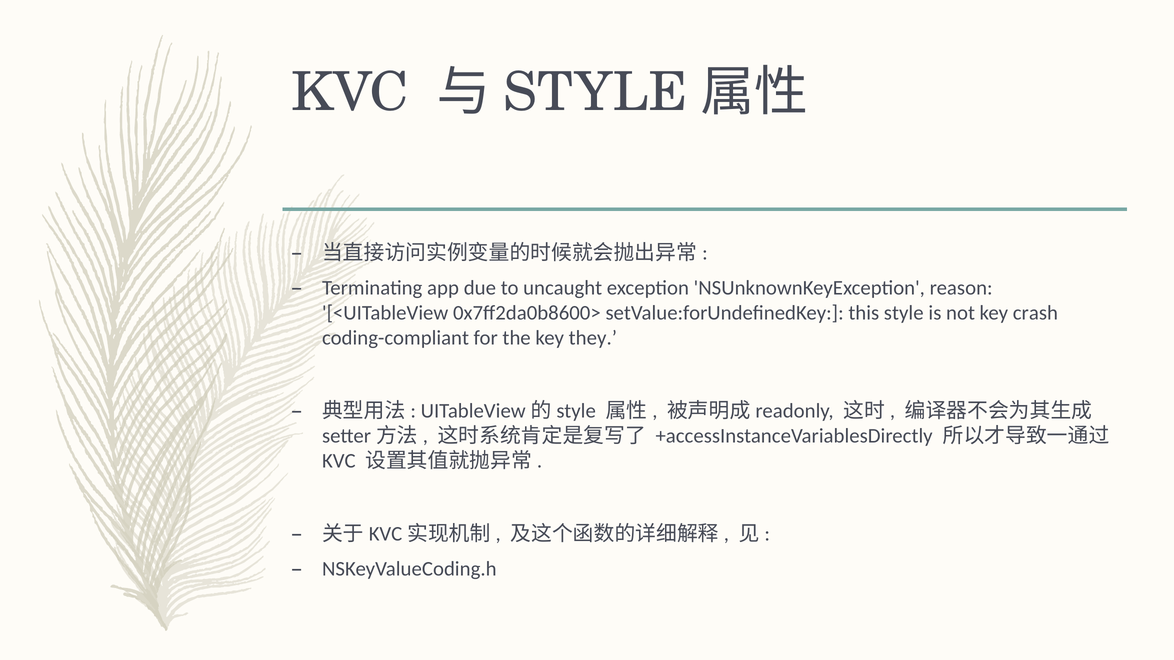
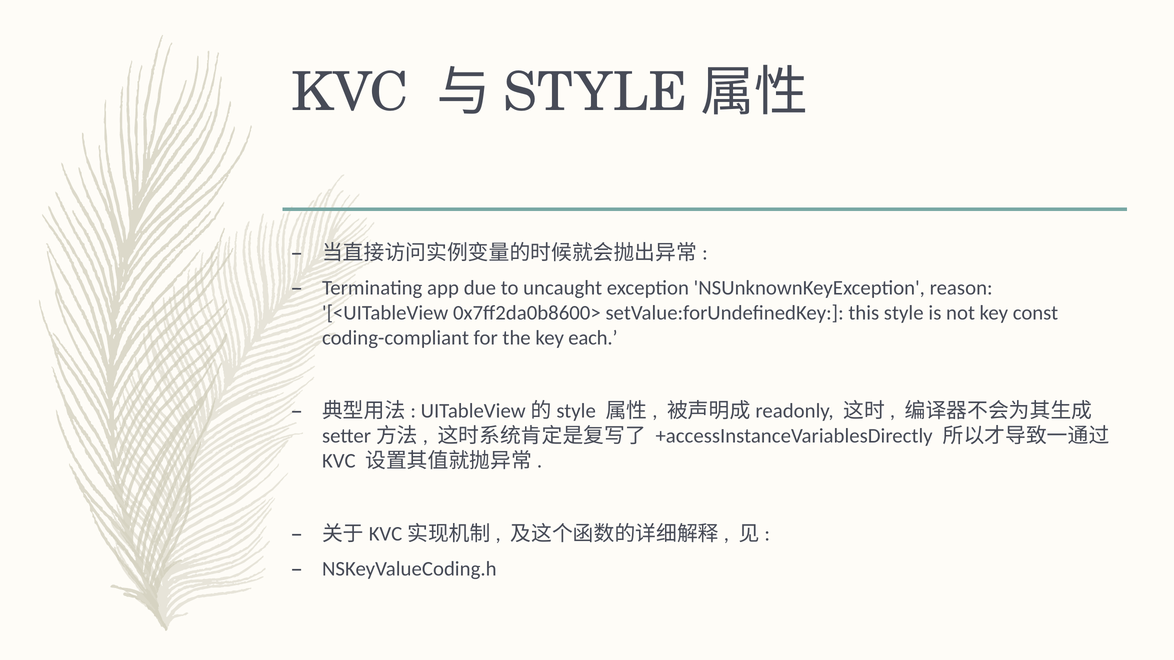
crash: crash -> const (1035, 313)
they: they -> each (593, 338)
